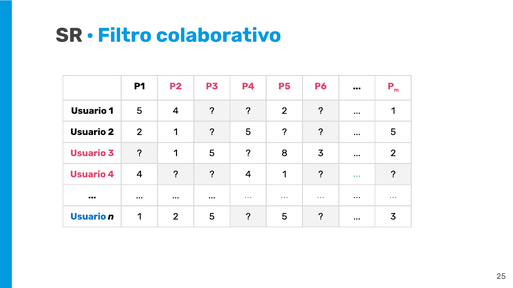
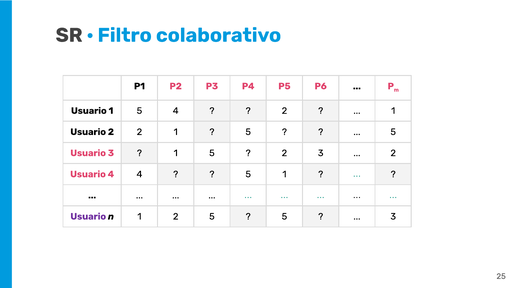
8: 8 -> 2 (284, 153)
4: 4 -> 5 (248, 175)
Usuario colour: blue -> purple (88, 217)
